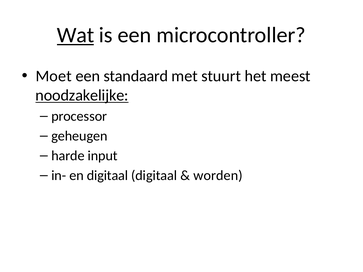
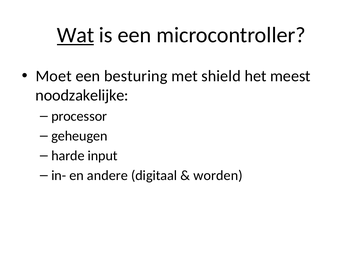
standaard: standaard -> besturing (136, 76)
stuurt: stuurt -> shield (221, 76)
noodzakelijke underline: present -> none (82, 96)
en digitaal: digitaal -> andere (107, 176)
